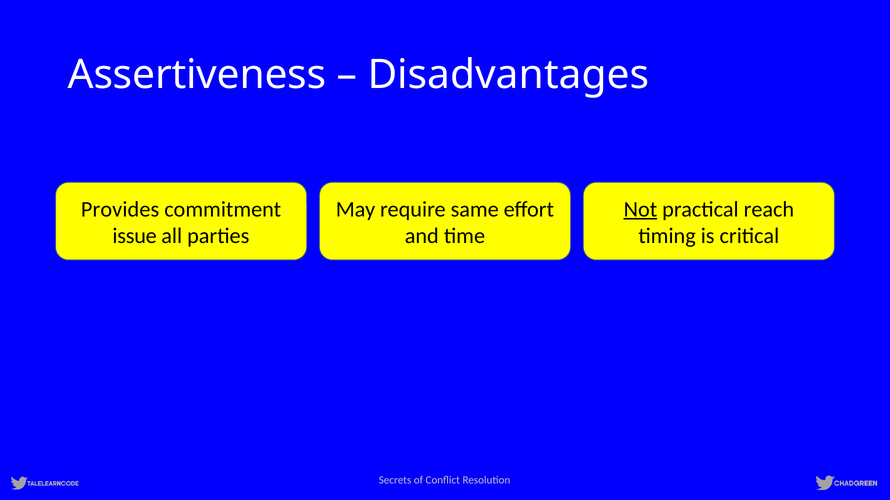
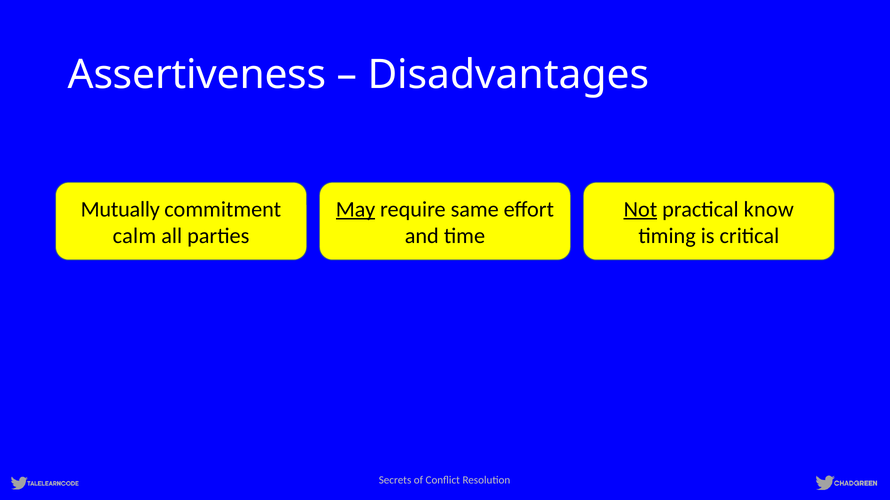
Provides: Provides -> Mutually (120, 210)
May underline: none -> present (356, 210)
reach: reach -> know (769, 210)
issue: issue -> calm (134, 236)
